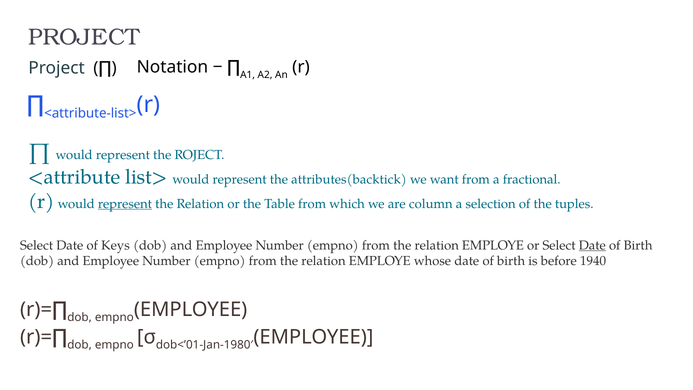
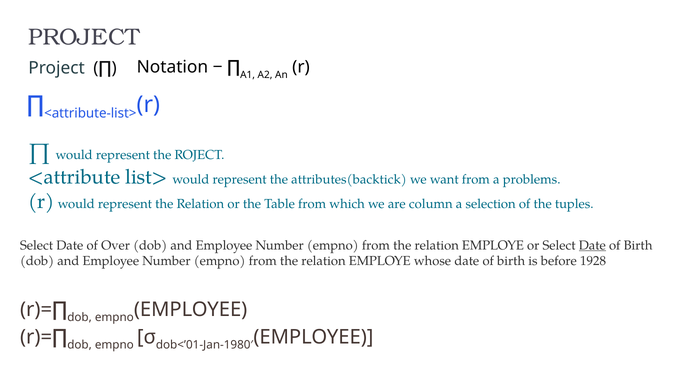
fractional: fractional -> problems (532, 179)
represent underline: present -> none (125, 204)
Keys: Keys -> Over (116, 245)
1940: 1940 -> 1928 (593, 261)
